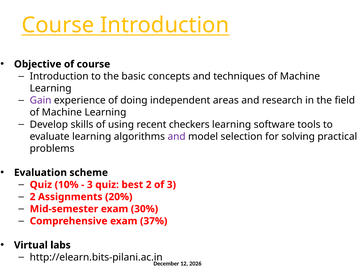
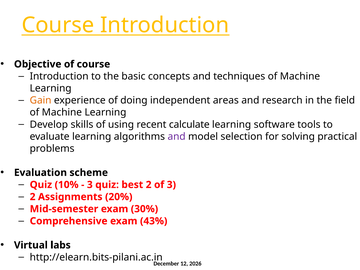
Gain colour: purple -> orange (41, 100)
checkers: checkers -> calculate (189, 125)
37%: 37% -> 43% (154, 221)
